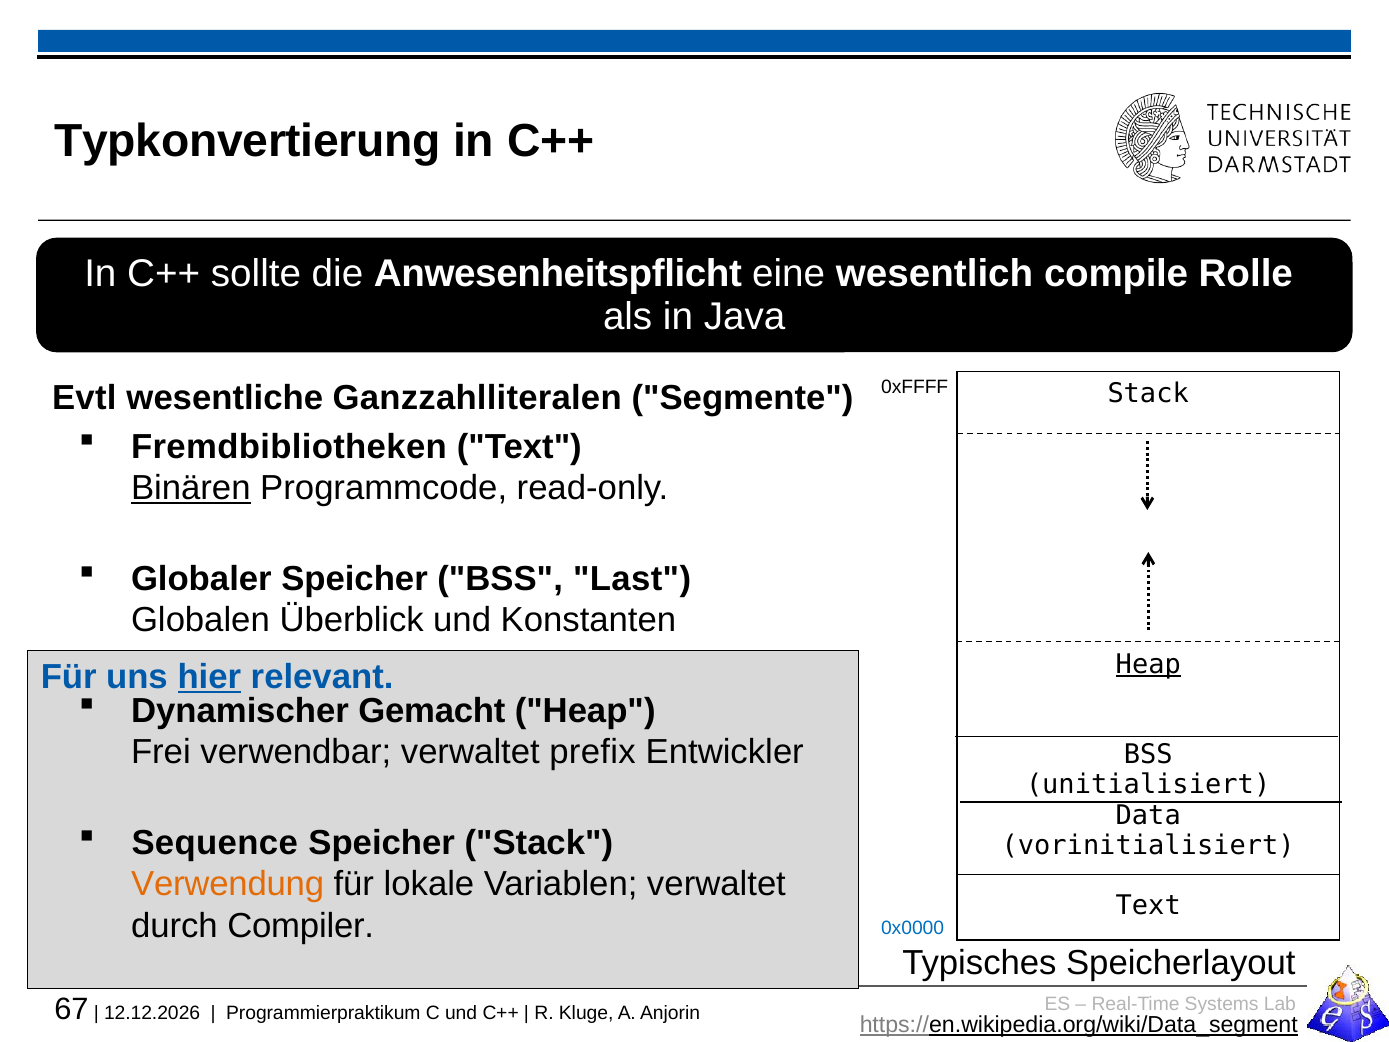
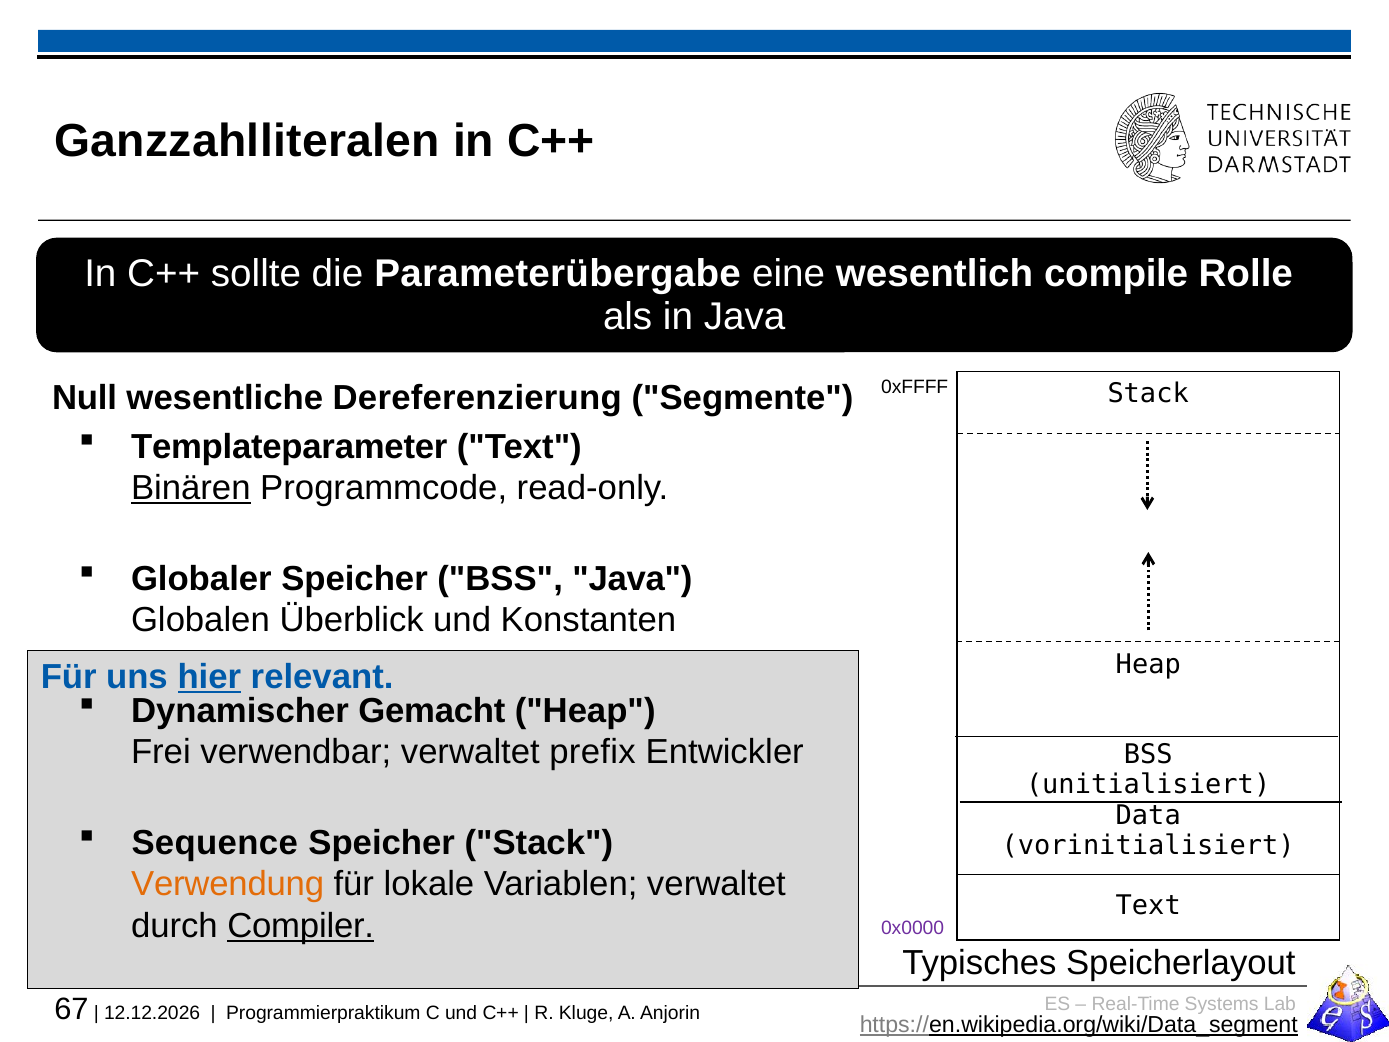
Typkonvertierung: Typkonvertierung -> Ganzzahlliteralen (247, 141)
Anwesenheitspflicht: Anwesenheitspflicht -> Parameterübergabe (558, 273)
Evtl: Evtl -> Null (85, 398)
Ganzzahlliteralen: Ganzzahlliteralen -> Dereferenzierung (477, 398)
Fremdbibliotheken: Fremdbibliotheken -> Templateparameter (289, 447)
BSS Last: Last -> Java (632, 579)
Heap underline: present -> none (1148, 664)
Compiler underline: none -> present (301, 926)
0x0000 colour: blue -> purple (913, 928)
